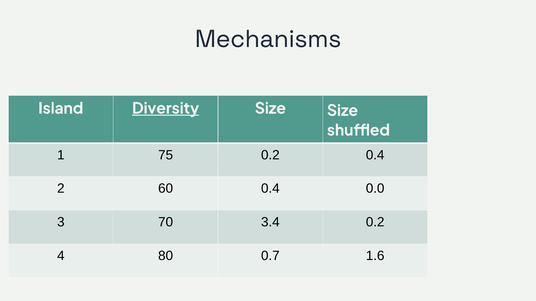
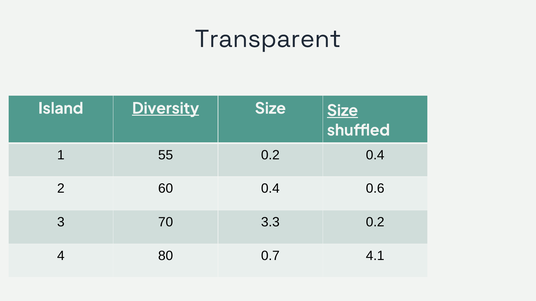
Mechanisms: Mechanisms -> Transparent (268, 39)
Size underline: none -> present (342, 111)
75: 75 -> 55 (166, 155)
0.0: 0.0 -> 0.6 (375, 189)
3.4: 3.4 -> 3.3 (270, 222)
1.6: 1.6 -> 4.1 (375, 256)
